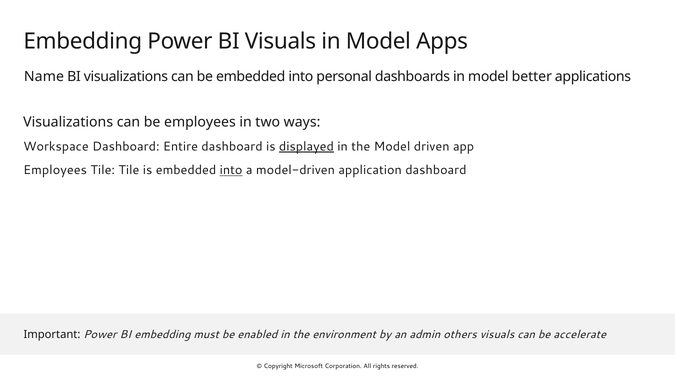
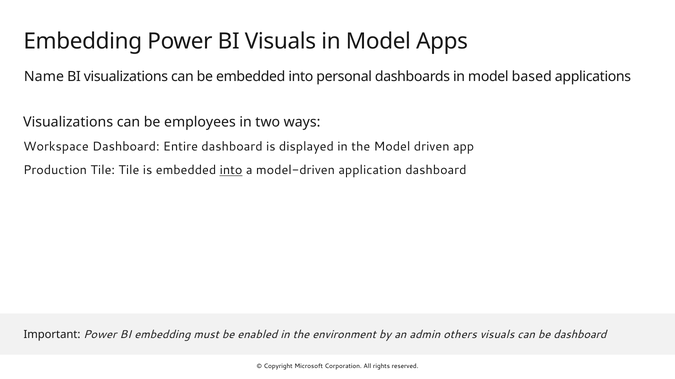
better: better -> based (532, 77)
displayed underline: present -> none (306, 147)
Employees: Employees -> Production (55, 171)
be accelerate: accelerate -> dashboard (580, 335)
